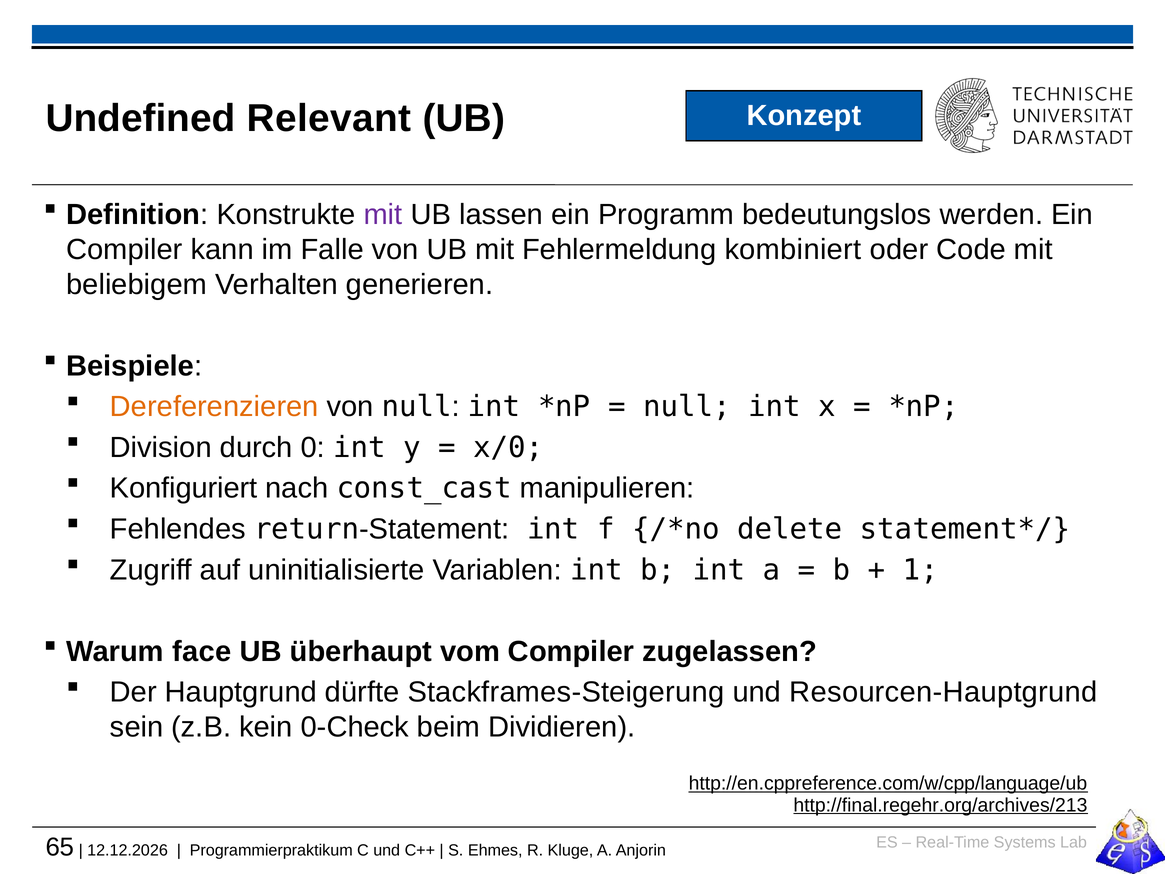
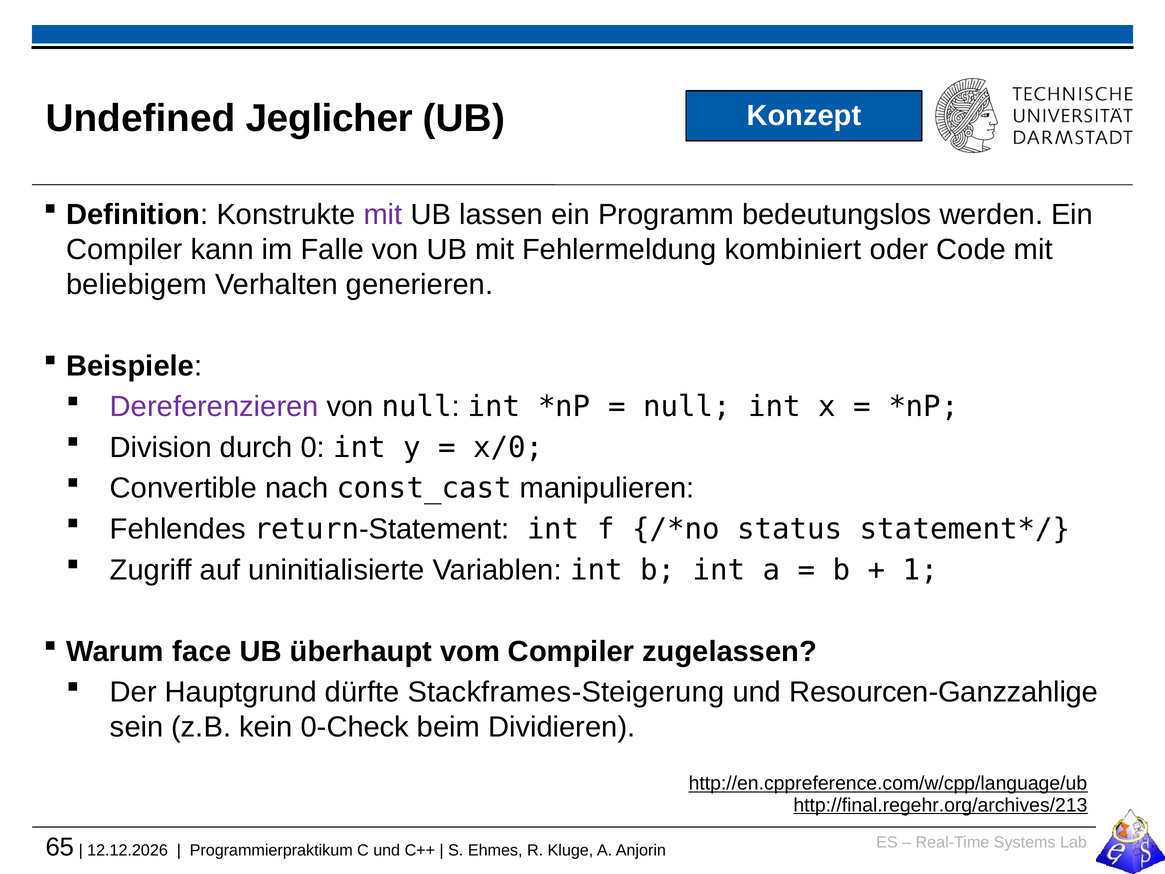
Relevant: Relevant -> Jeglicher (329, 118)
Dereferenzieren colour: orange -> purple (214, 407)
Konfiguriert: Konfiguriert -> Convertible (184, 488)
delete: delete -> status (790, 529)
Resourcen-Hauptgrund: Resourcen-Hauptgrund -> Resourcen-Ganzzahlige (944, 692)
